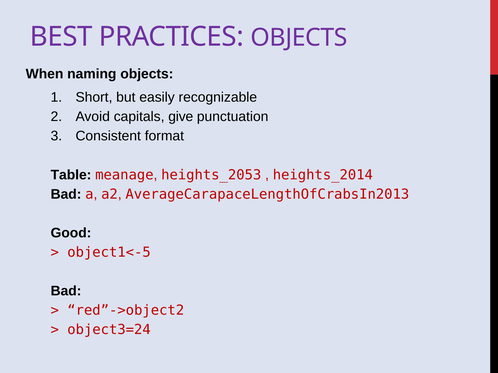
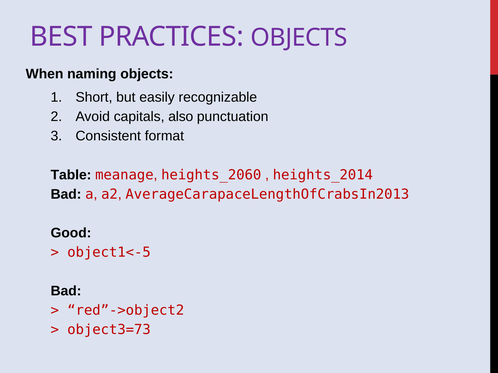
give: give -> also (181, 117)
heights_2053: heights_2053 -> heights_2060 (211, 175)
object3=24: object3=24 -> object3=73 (109, 330)
